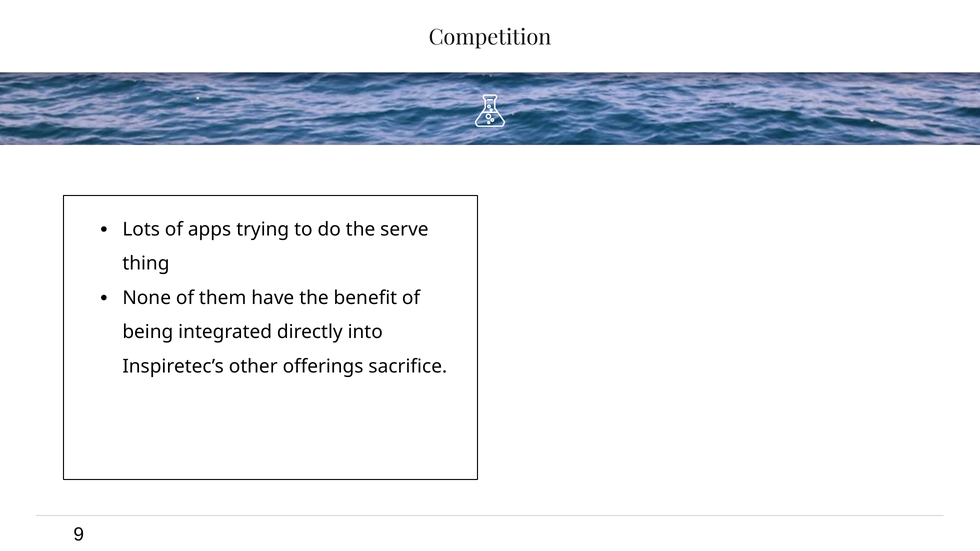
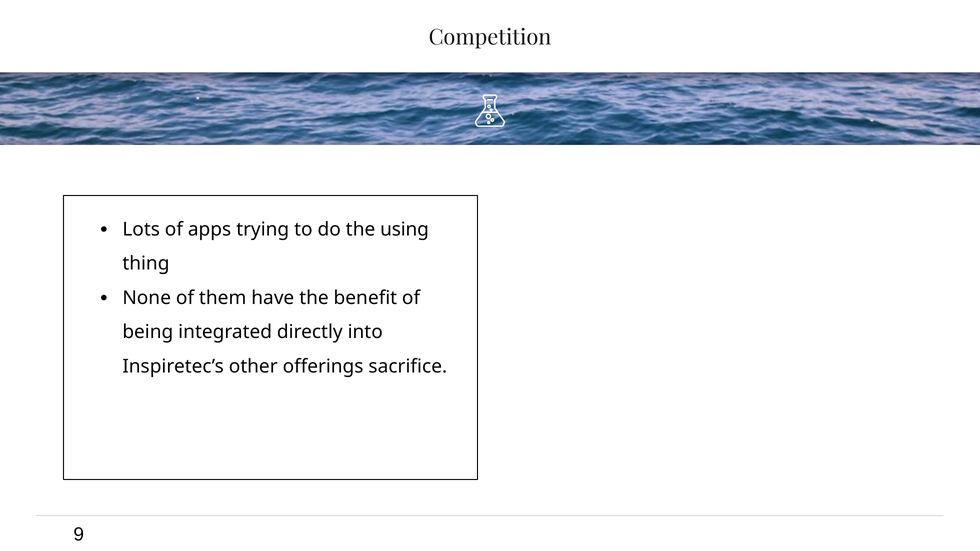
serve: serve -> using (405, 229)
